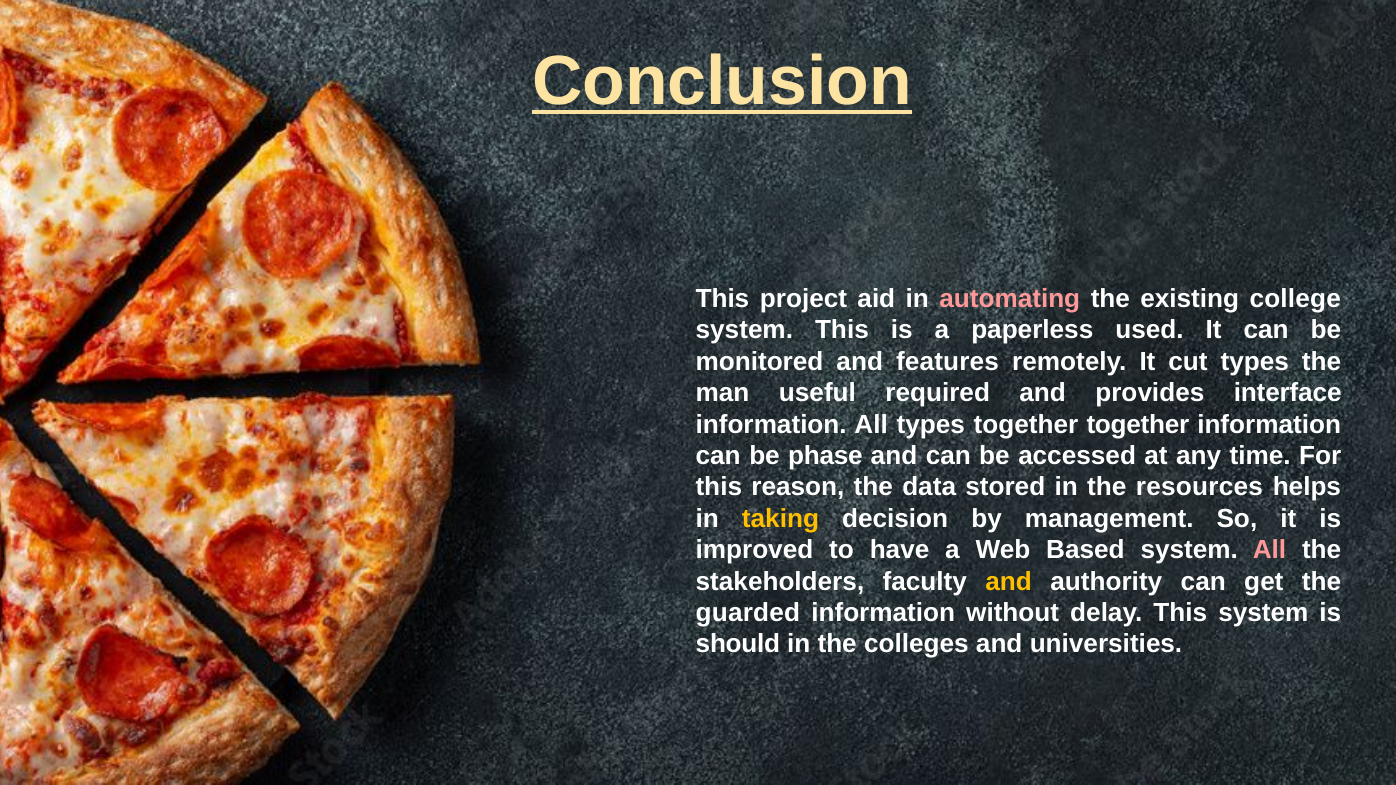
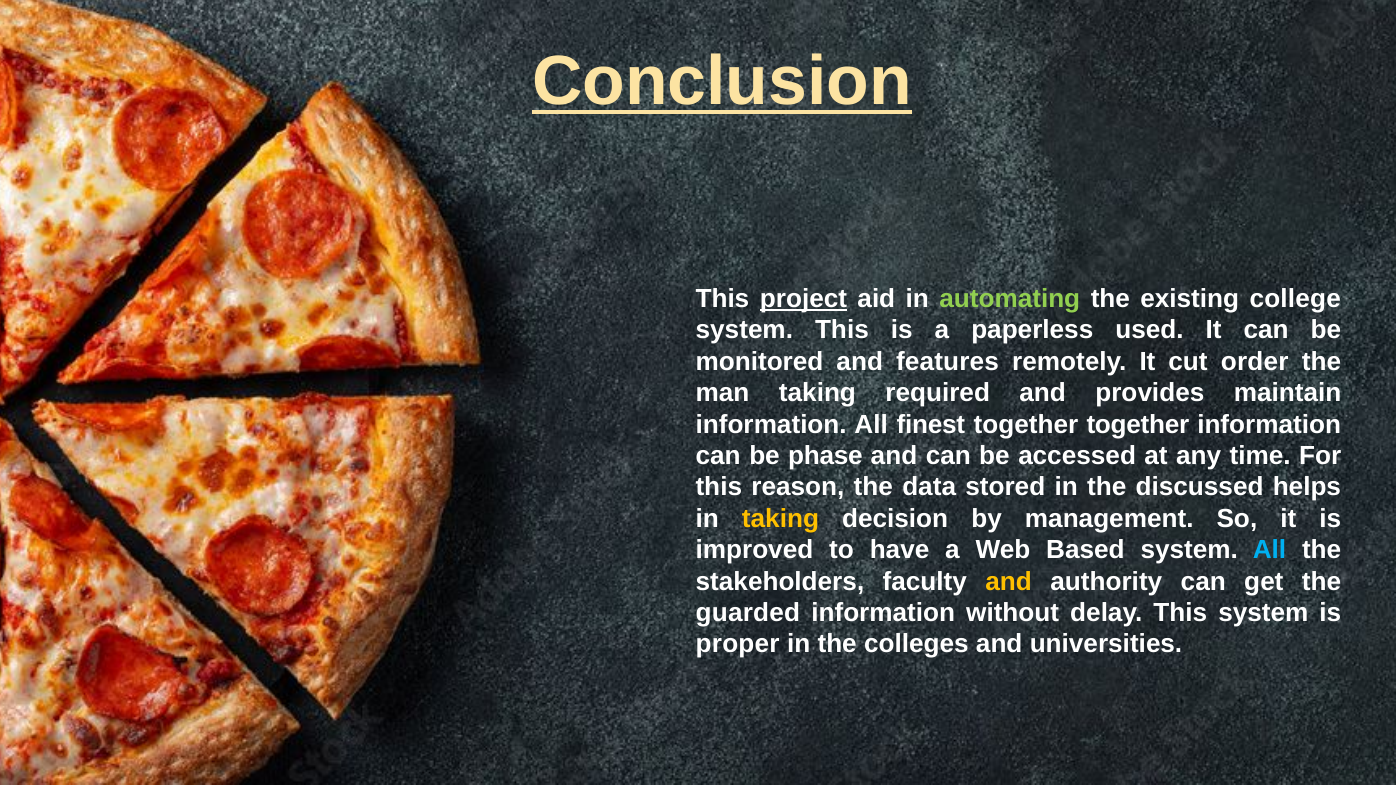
project underline: none -> present (804, 299)
automating colour: pink -> light green (1010, 299)
cut types: types -> order (1255, 362)
man useful: useful -> taking (817, 393)
interface: interface -> maintain (1288, 393)
All types: types -> finest (931, 425)
resources: resources -> discussed (1200, 487)
All colour: pink -> light blue (1270, 550)
should: should -> proper (738, 644)
